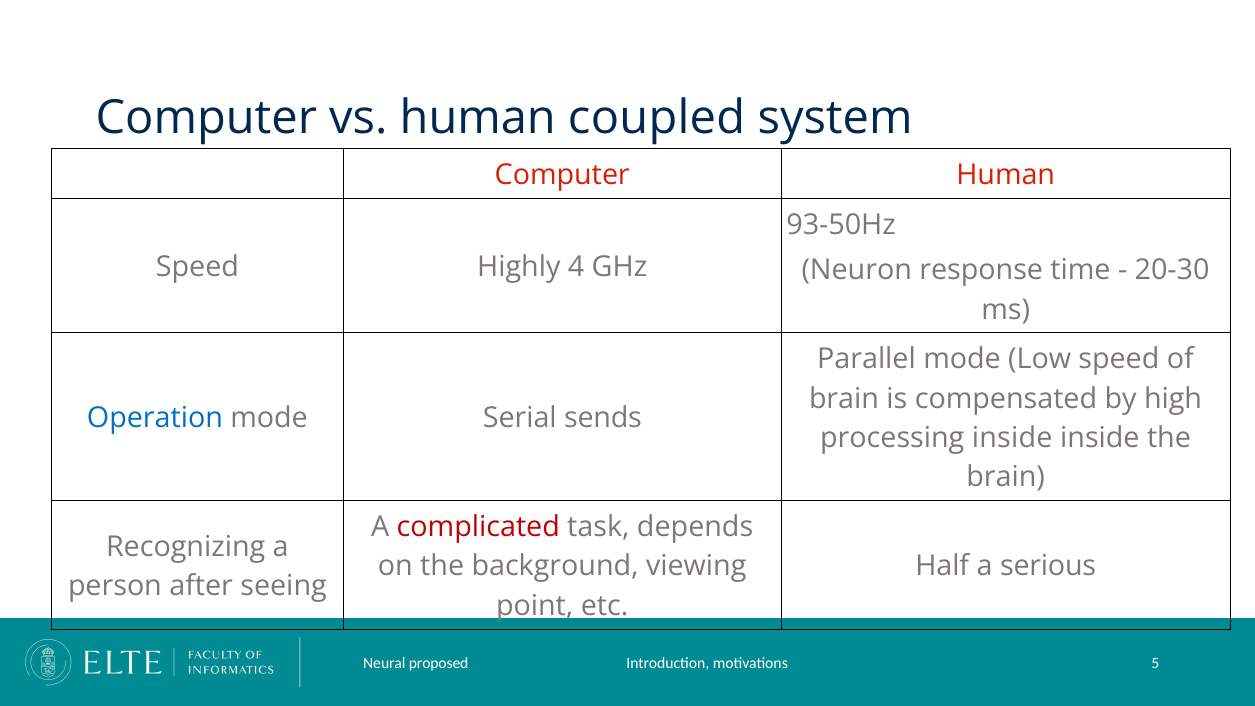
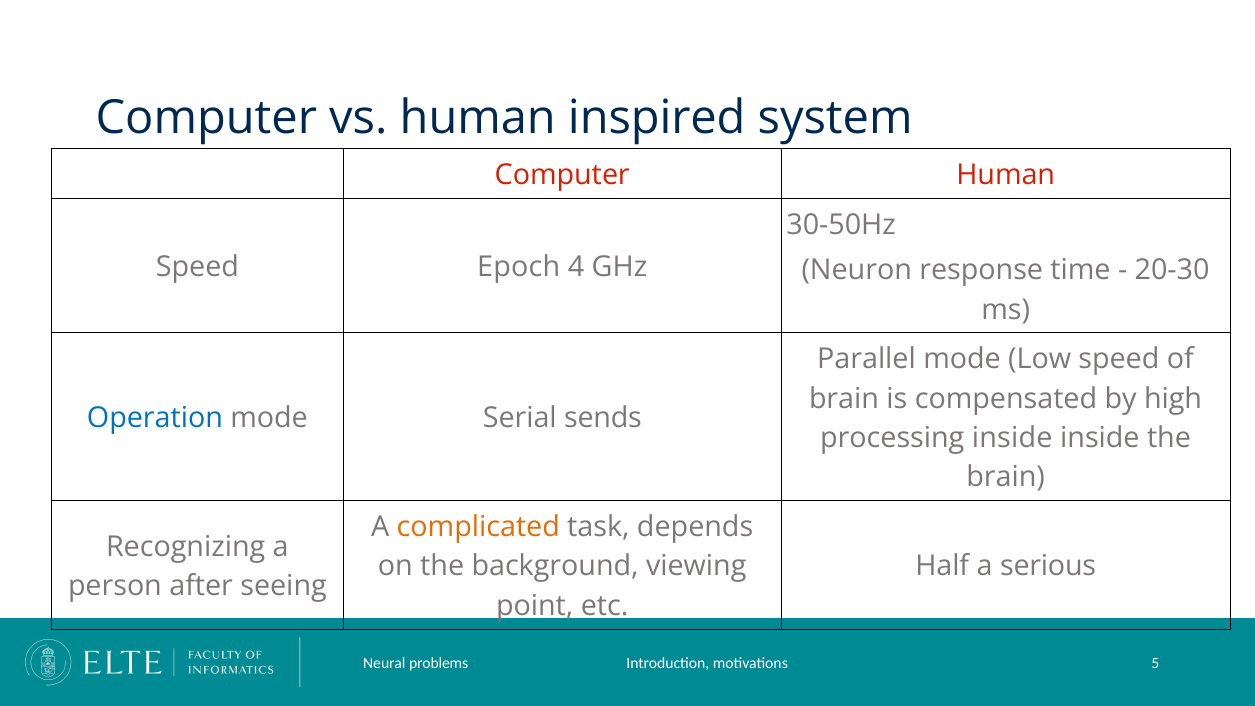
coupled: coupled -> inspired (657, 118)
93-50Hz: 93-50Hz -> 30-50Hz (841, 225)
Highly: Highly -> Epoch (519, 267)
complicated colour: red -> orange (478, 527)
proposed: proposed -> problems (439, 663)
